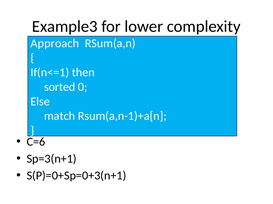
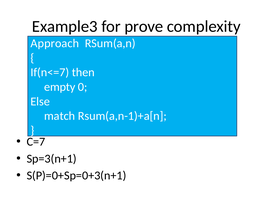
lower: lower -> prove (144, 26)
If(n<=1: If(n<=1 -> If(n<=7 (50, 73)
sorted: sorted -> empty (60, 87)
C=6: C=6 -> C=7 (36, 142)
